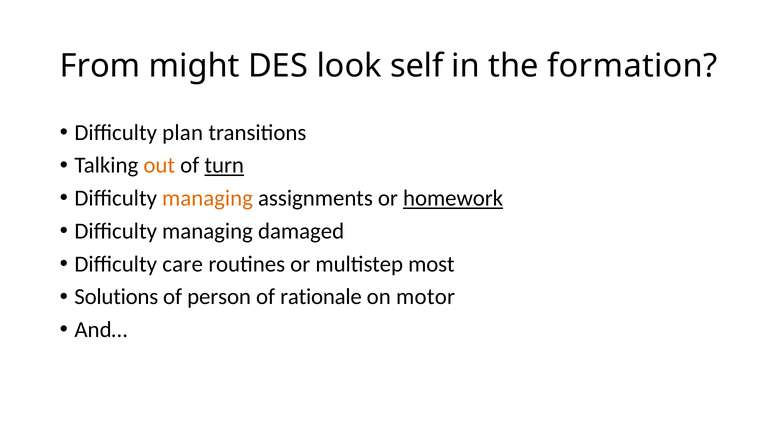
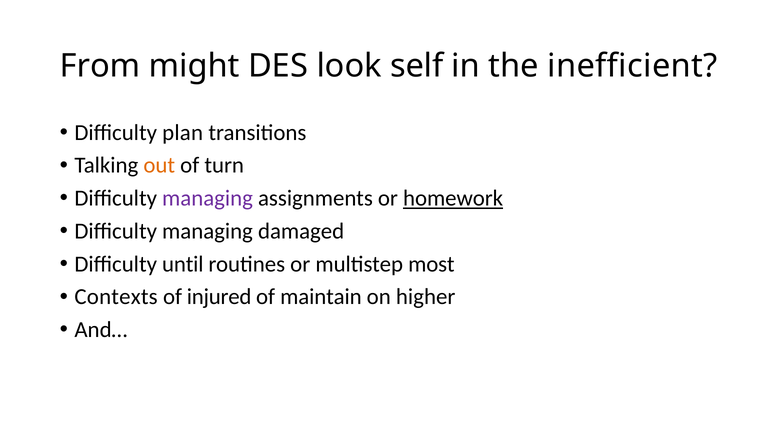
formation: formation -> inefficient (632, 66)
turn underline: present -> none (224, 165)
managing colour: orange -> purple (208, 198)
care: care -> until (183, 264)
Solutions: Solutions -> Contexts (116, 297)
person: person -> injured (219, 297)
rationale: rationale -> maintain (321, 297)
motor: motor -> higher (426, 297)
